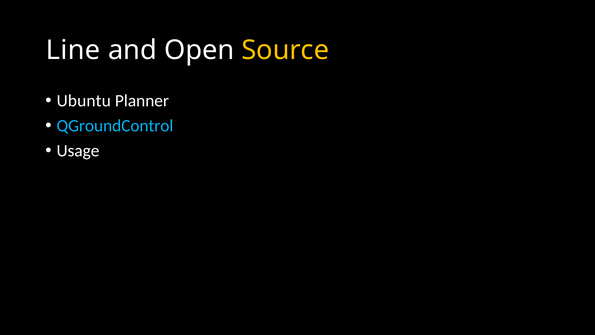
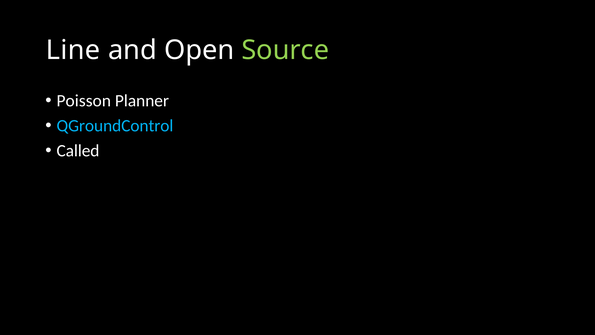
Source colour: yellow -> light green (285, 50)
Ubuntu: Ubuntu -> Poisson (84, 101)
Usage: Usage -> Called (78, 150)
